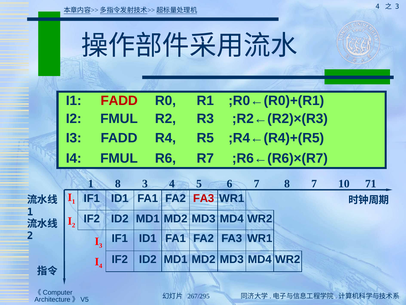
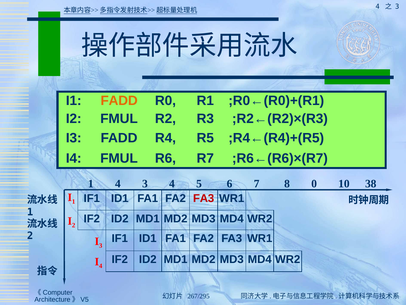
FADD colour: red -> orange (119, 101)
1 8: 8 -> 4 (118, 183)
8 7: 7 -> 0 (314, 183)
71: 71 -> 38 (371, 183)
